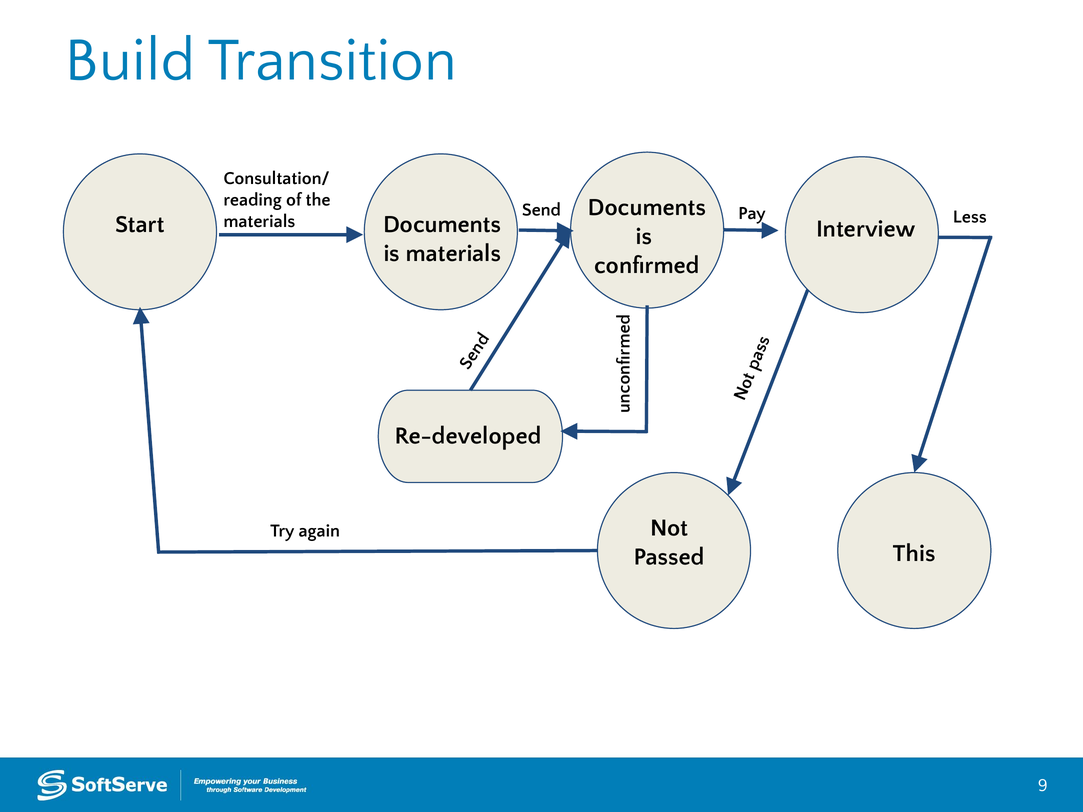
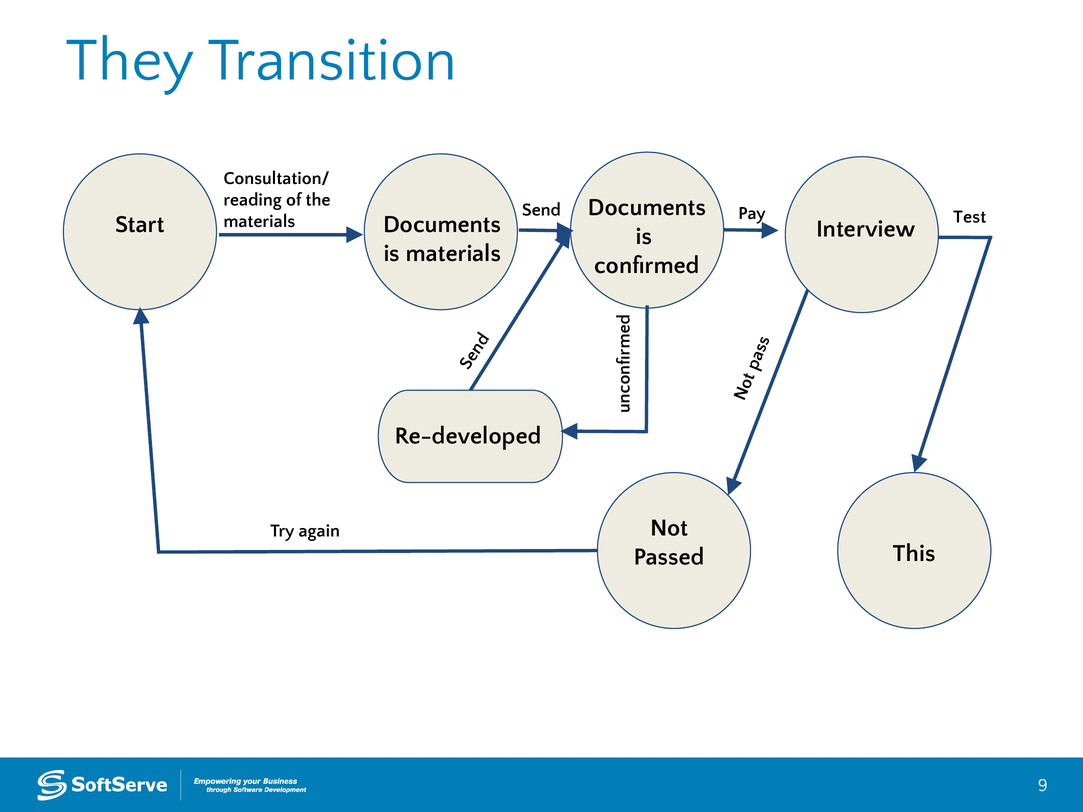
Build: Build -> They (130, 60)
Less: Less -> Test (970, 217)
